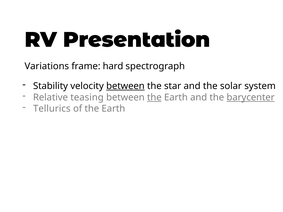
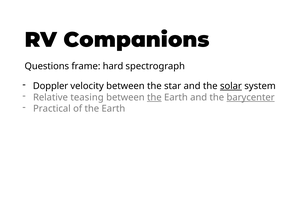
Presentation: Presentation -> Companions (136, 40)
Variations: Variations -> Questions (47, 66)
Stability: Stability -> Doppler (51, 86)
between underline: present -> none (125, 86)
solar underline: none -> present (231, 86)
Tellurics: Tellurics -> Practical (52, 109)
